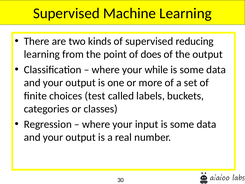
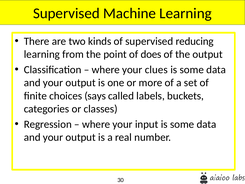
while: while -> clues (156, 70)
test: test -> says (95, 96)
